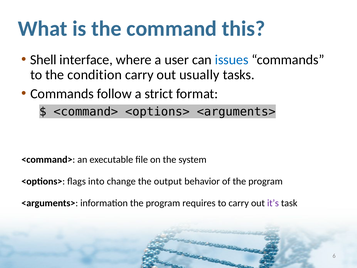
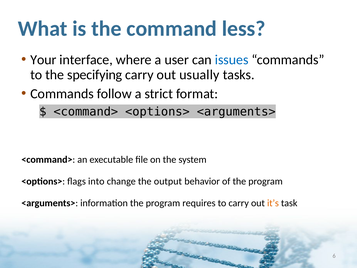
this: this -> less (244, 29)
Shell: Shell -> Your (43, 60)
condition: condition -> specifying (95, 75)
it’s colour: purple -> orange (273, 203)
